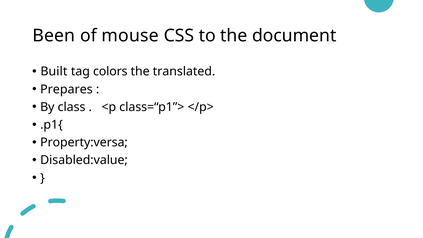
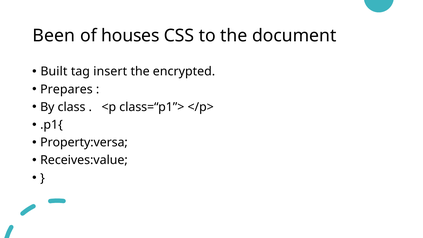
mouse: mouse -> houses (130, 36)
colors: colors -> insert (110, 72)
translated: translated -> encrypted (184, 72)
Disabled:value: Disabled:value -> Receives:value (84, 160)
